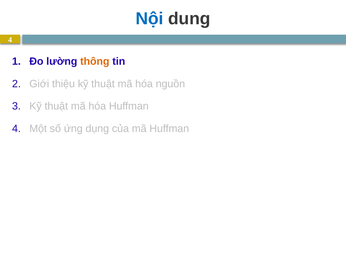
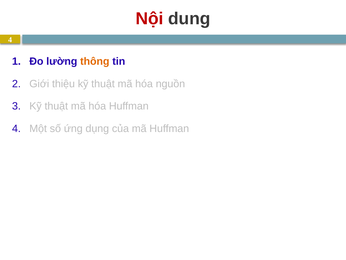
Nội colour: blue -> red (149, 19)
